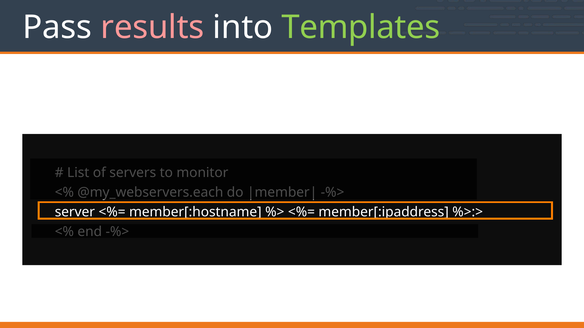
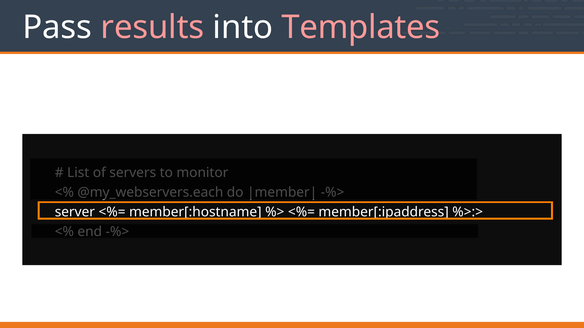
Templates colour: light green -> pink (361, 27)
